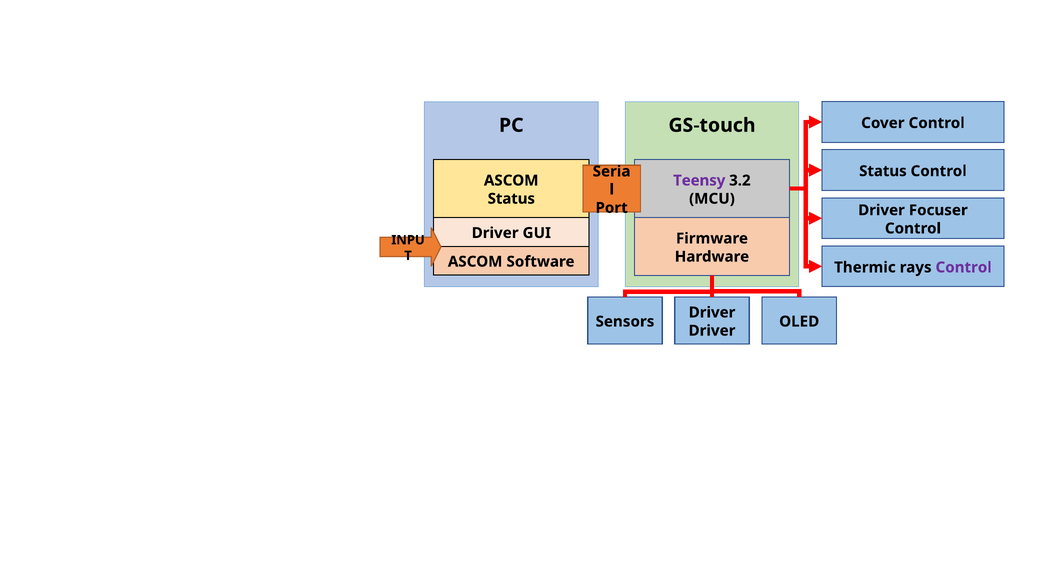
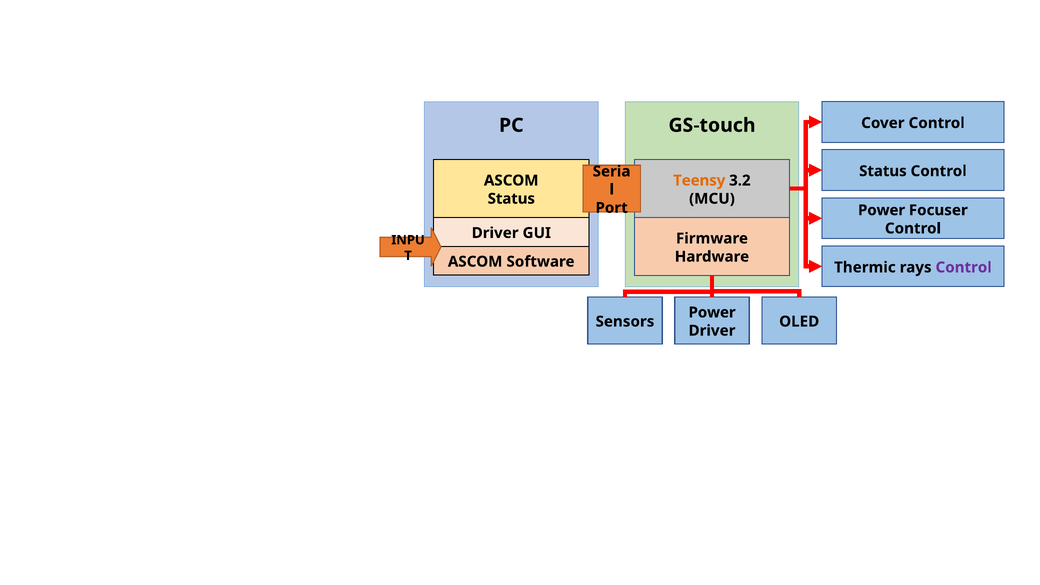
Teensy colour: purple -> orange (699, 181)
Driver: Driver -> Power (882, 210)
Driver: Driver -> Power (712, 312)
